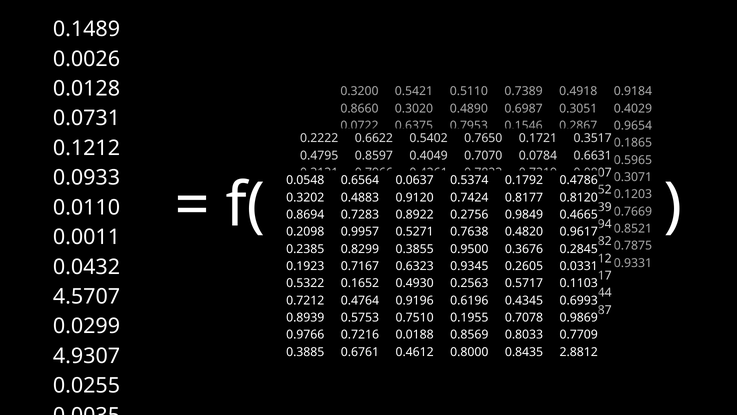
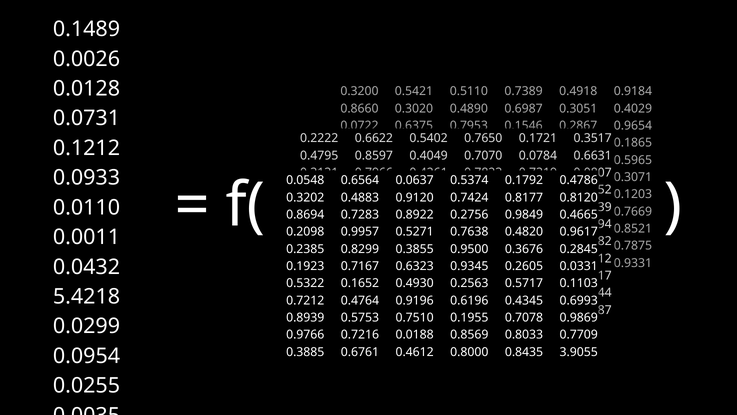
4.5707: 4.5707 -> 5.4218 (87, 296)
2.8812: 2.8812 -> 3.9055 (579, 352)
4.9307: 4.9307 -> 0.0954 (87, 356)
